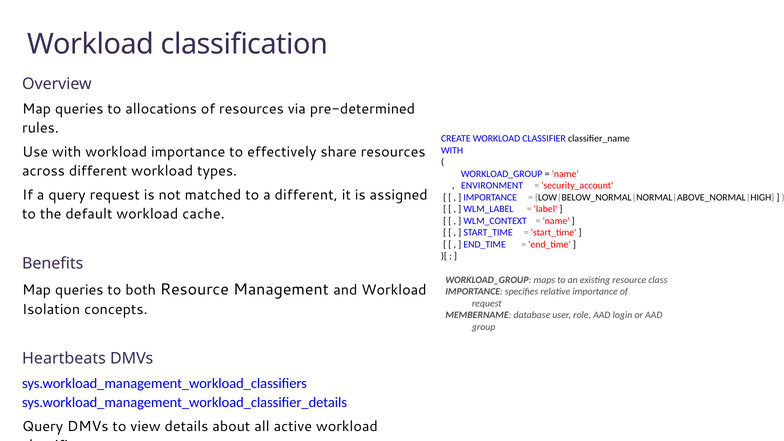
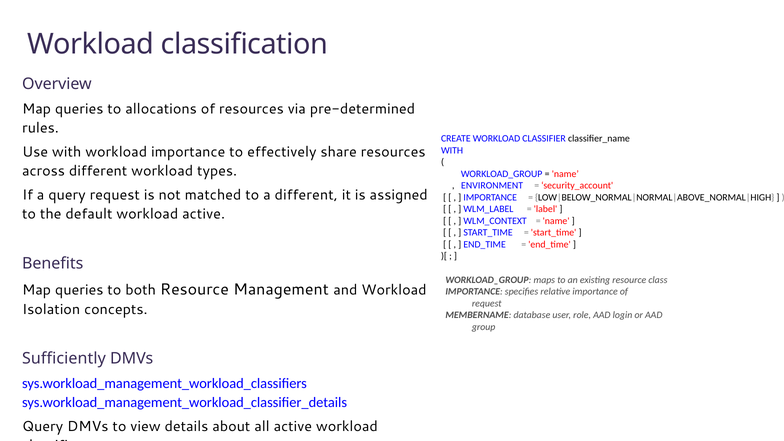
workload cache: cache -> active (204, 214)
Heartbeats: Heartbeats -> Sufficiently (64, 359)
